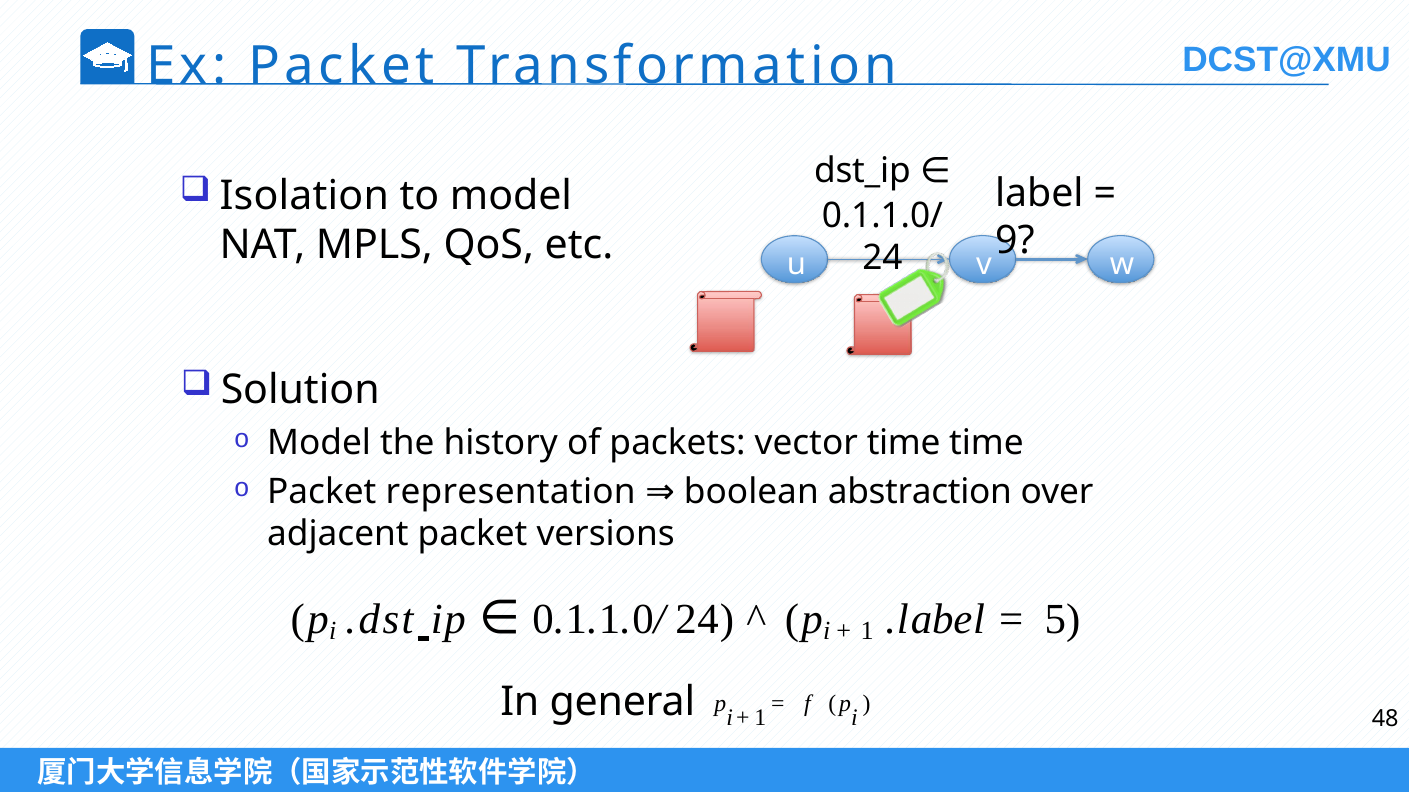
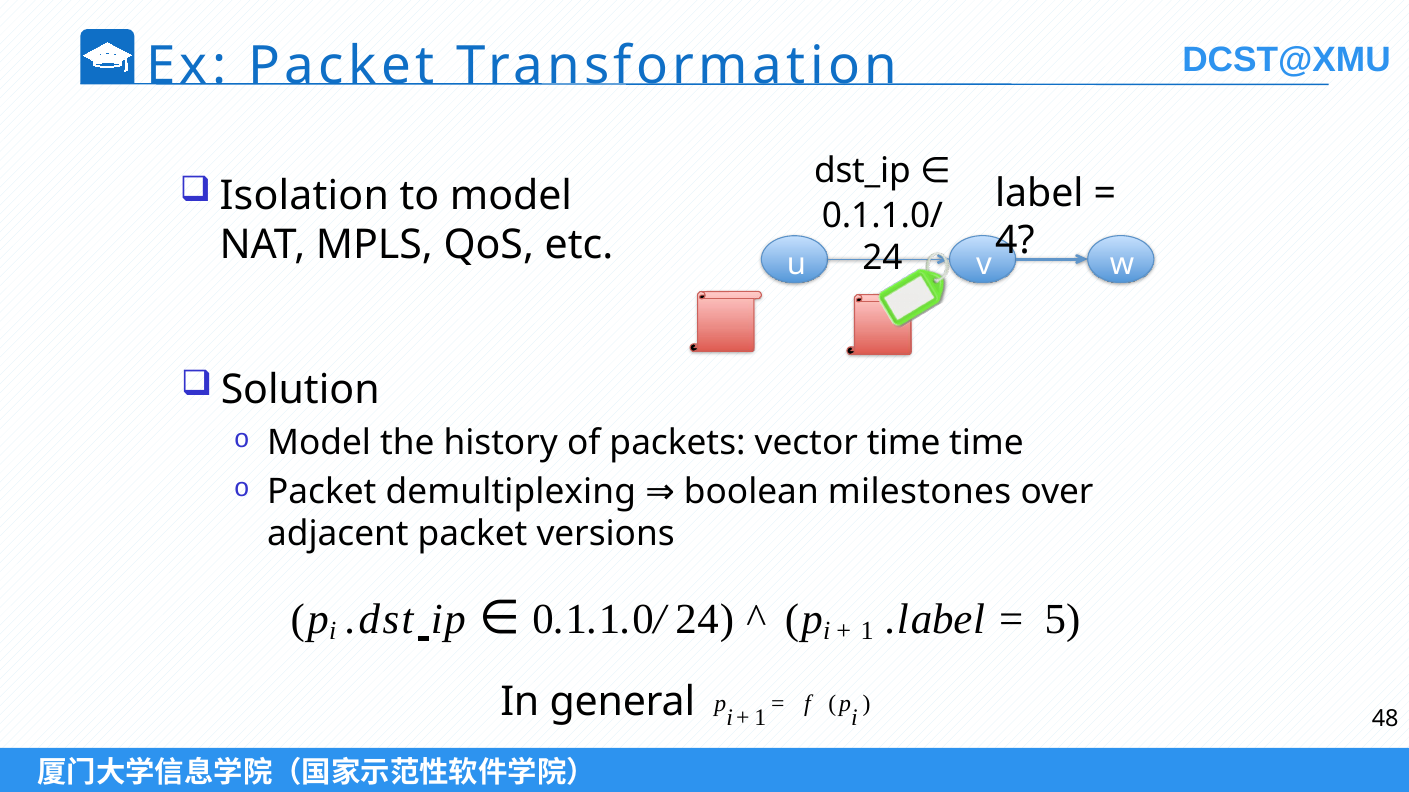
9: 9 -> 4 (1015, 241)
representation: representation -> demultiplexing (511, 492)
abstraction: abstraction -> milestones (920, 492)
